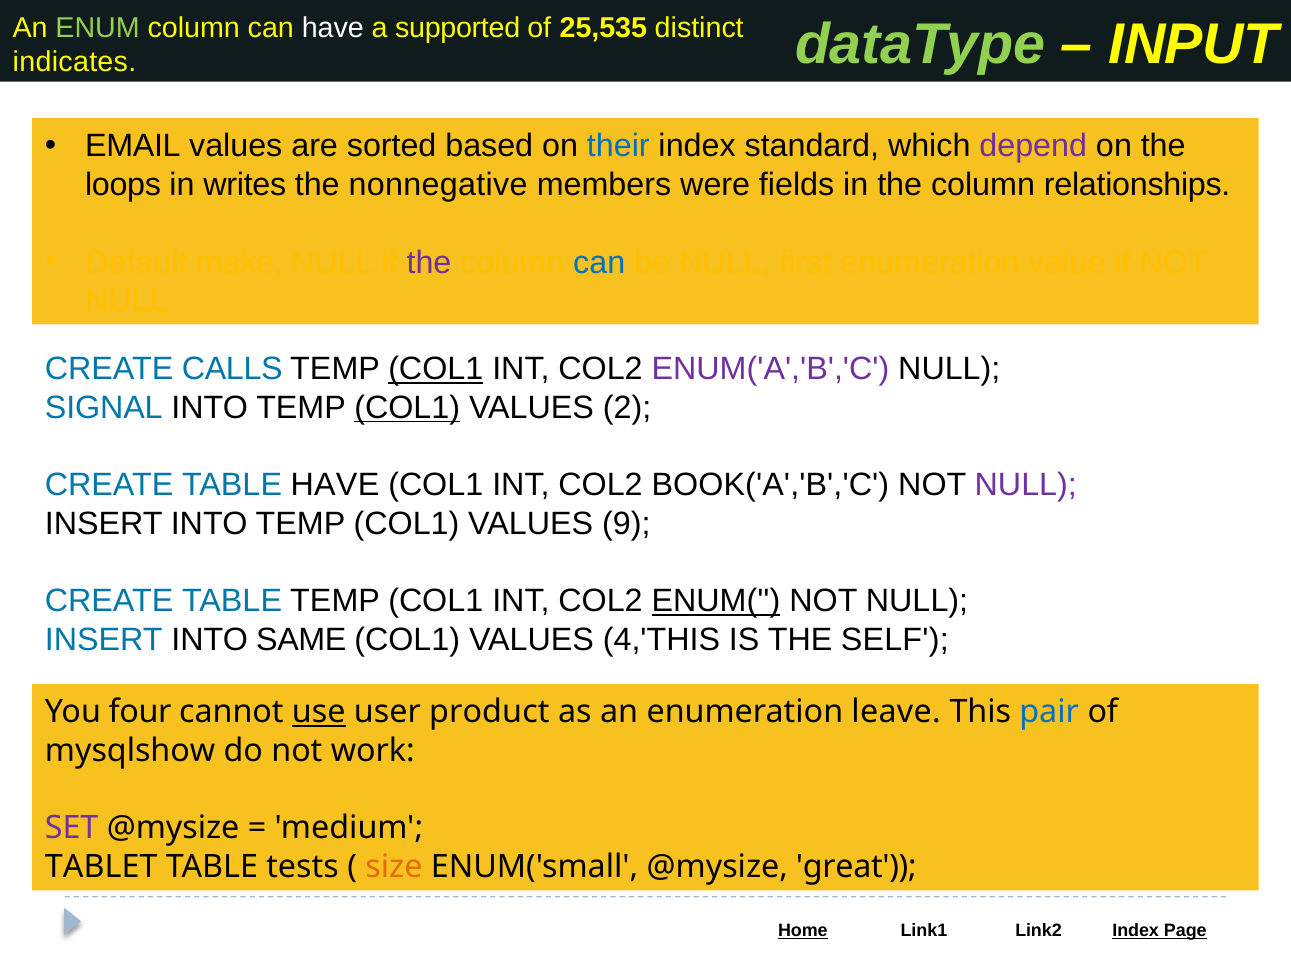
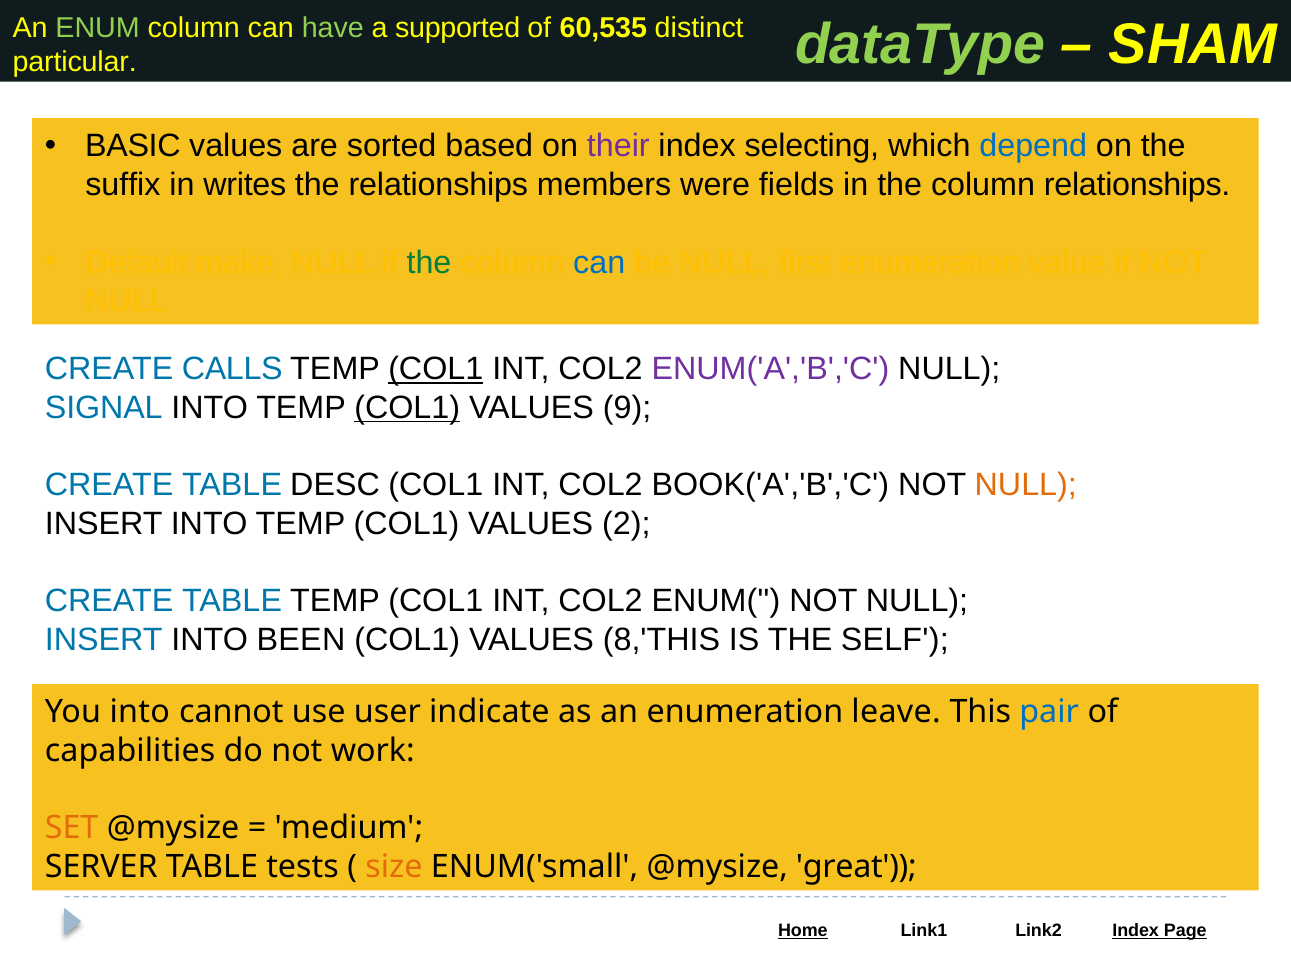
have colour: white -> light green (333, 28)
25,535: 25,535 -> 60,535 (603, 28)
INPUT: INPUT -> SHAM (1193, 45)
indicates: indicates -> particular (75, 62)
EMAIL: EMAIL -> BASIC (133, 146)
their colour: blue -> purple (618, 146)
standard: standard -> selecting (812, 146)
depend colour: purple -> blue (1033, 146)
loops: loops -> suffix (123, 185)
the nonnegative: nonnegative -> relationships (438, 185)
the colour: purple -> green (429, 262)
2: 2 -> 9 (627, 408)
TABLE HAVE: HAVE -> DESC (335, 485)
NULL colour: purple -> orange (1026, 485)
9: 9 -> 2 (626, 524)
ENUM( underline: present -> none (716, 601)
SAME: SAME -> BEEN (301, 640)
4,'THIS: 4,'THIS -> 8,'THIS (661, 640)
You four: four -> into (140, 712)
use underline: present -> none (319, 712)
product: product -> indicate (489, 712)
mysqlshow: mysqlshow -> capabilities (130, 751)
SET colour: purple -> orange (72, 828)
TABLET: TABLET -> SERVER (101, 867)
